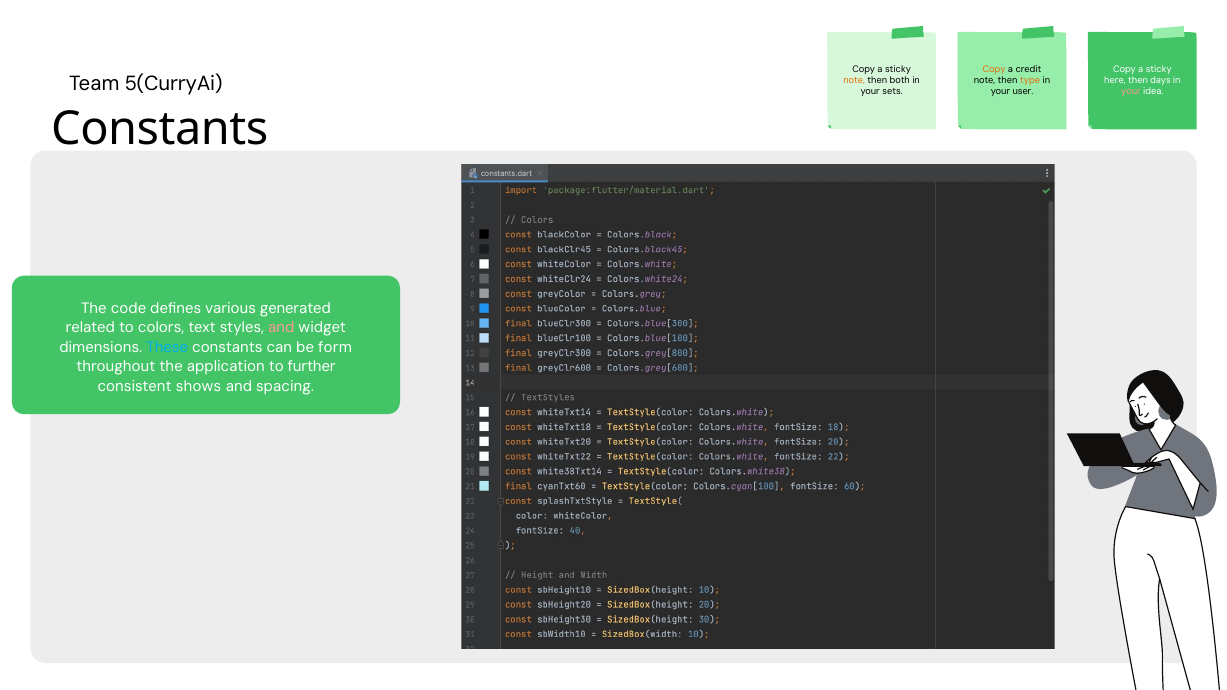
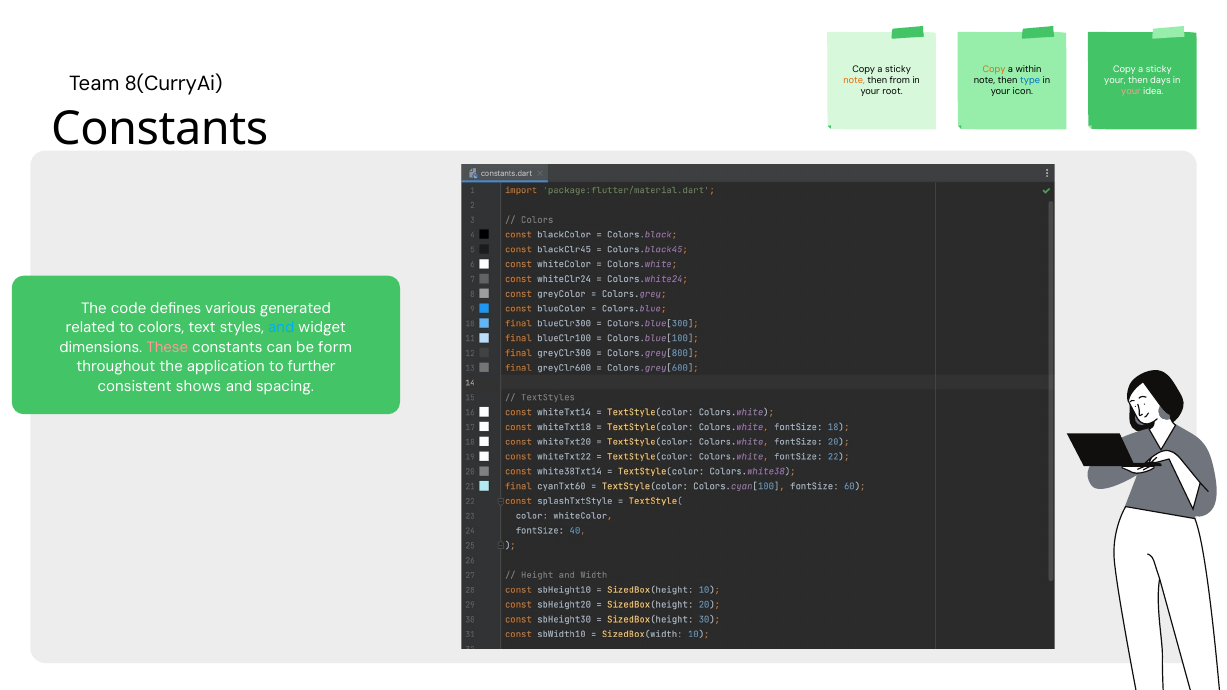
credit: credit -> within (1028, 70)
5(CurryAi: 5(CurryAi -> 8(CurryAi (174, 84)
both: both -> from (900, 81)
type colour: orange -> blue (1030, 81)
here: here -> your (1115, 81)
sets: sets -> root (893, 91)
user: user -> icon (1023, 91)
and colour: pink -> light blue (281, 328)
These colour: light blue -> pink (167, 347)
